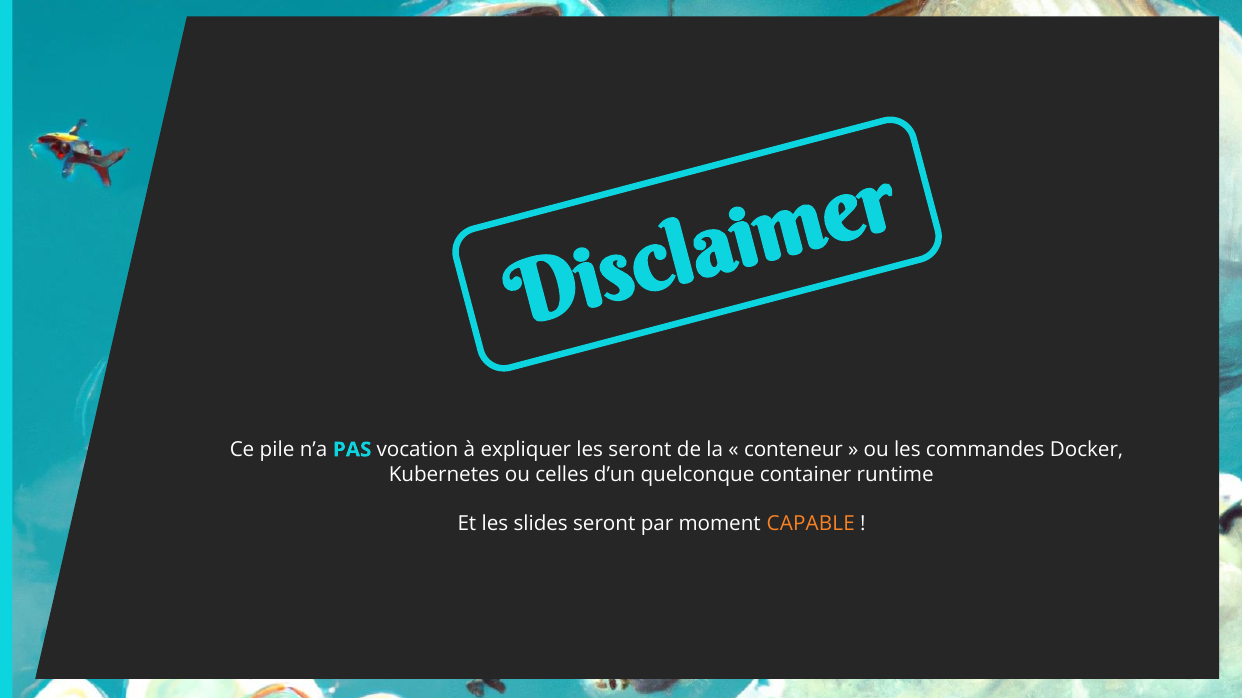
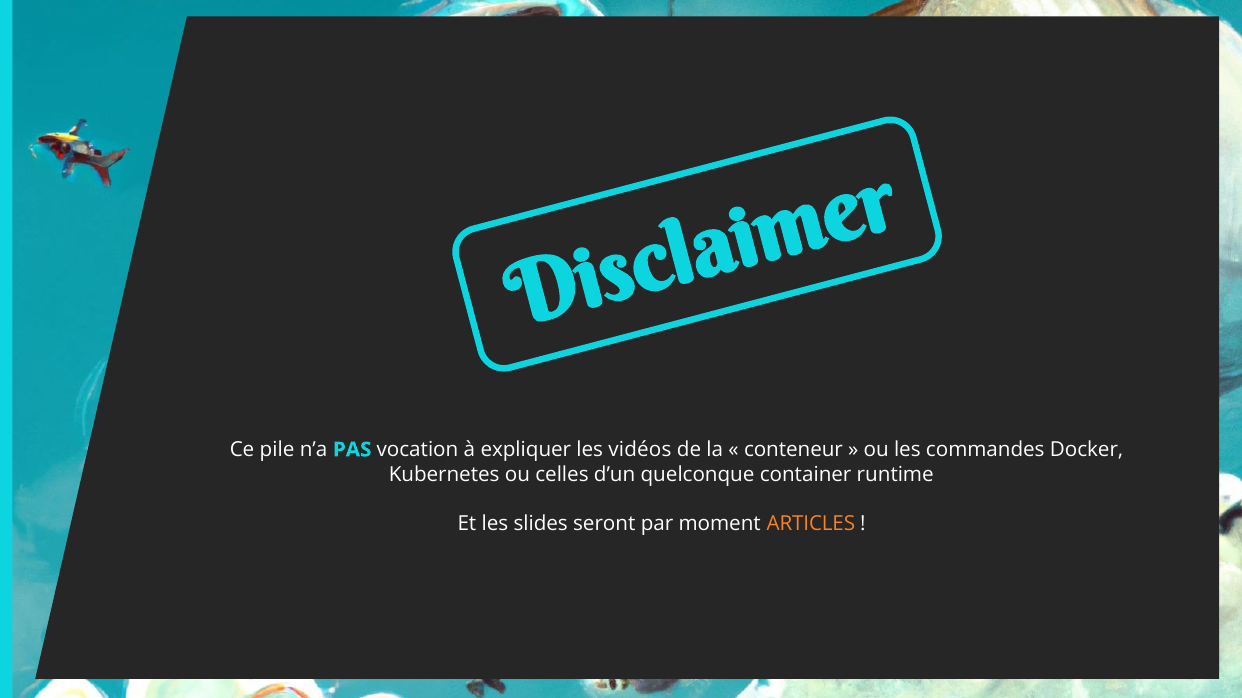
les seront: seront -> vidéos (640, 450)
CAPABLE: CAPABLE -> ARTICLES (811, 525)
